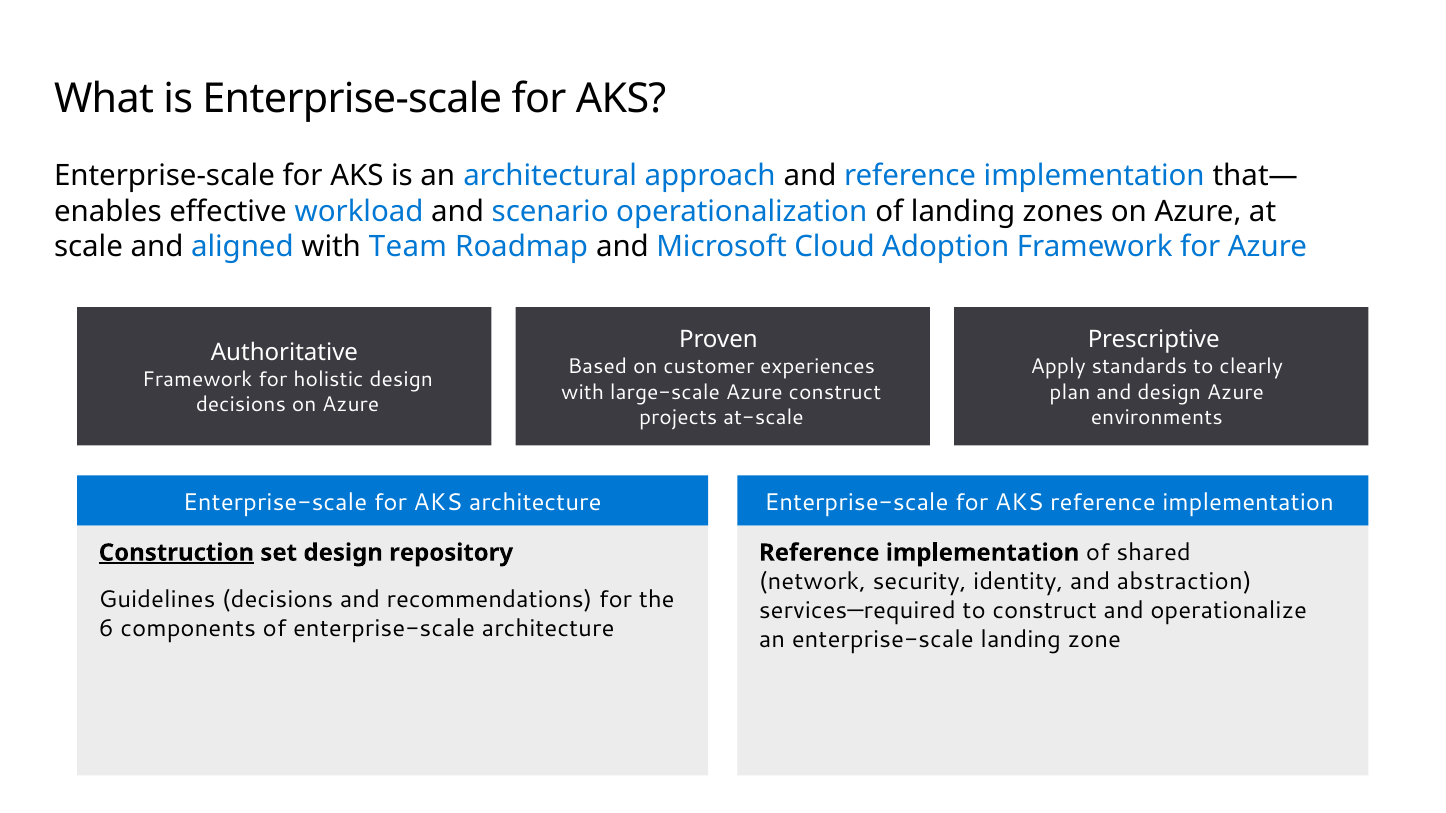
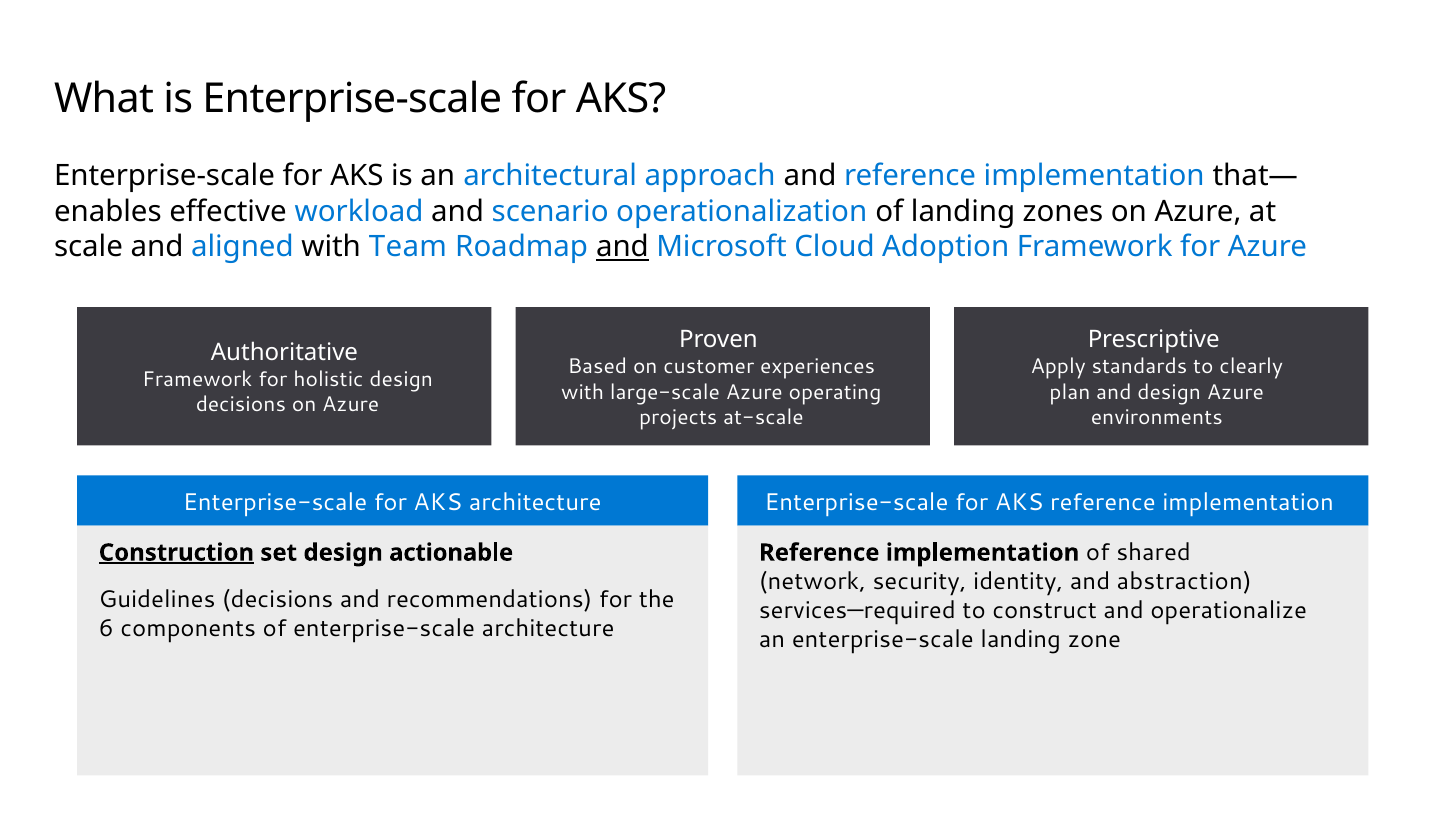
and underline: none -> present (622, 247)
Azure construct: construct -> operating (835, 392)
repository: repository -> actionable (451, 553)
